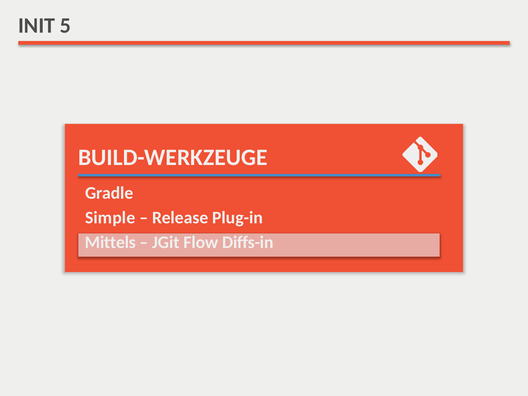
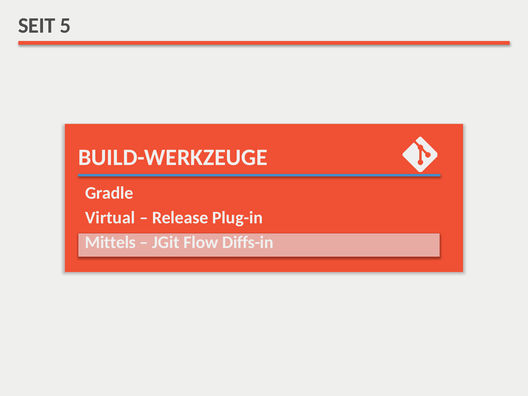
INIT: INIT -> SEIT (37, 25)
Simple: Simple -> Virtual (110, 218)
